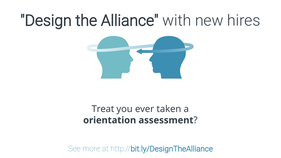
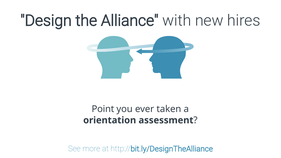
Treat: Treat -> Point (103, 109)
